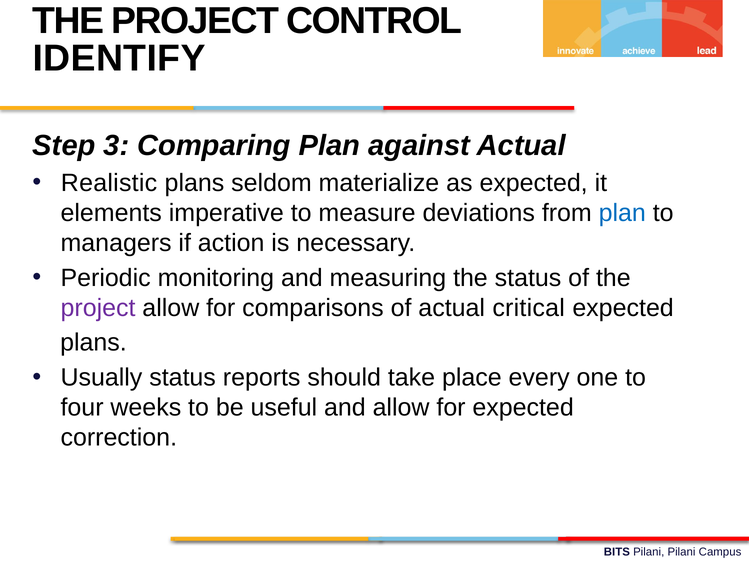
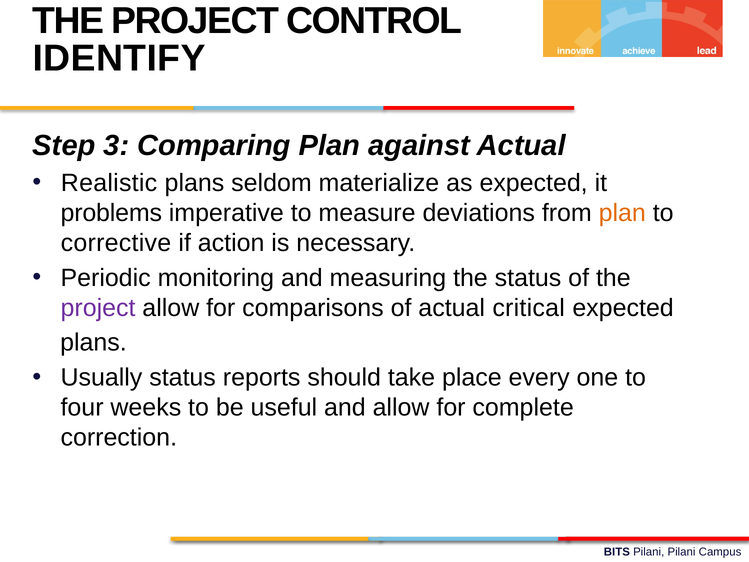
elements: elements -> problems (111, 213)
plan colour: blue -> orange (622, 213)
managers: managers -> corrective (116, 243)
for expected: expected -> complete (523, 407)
